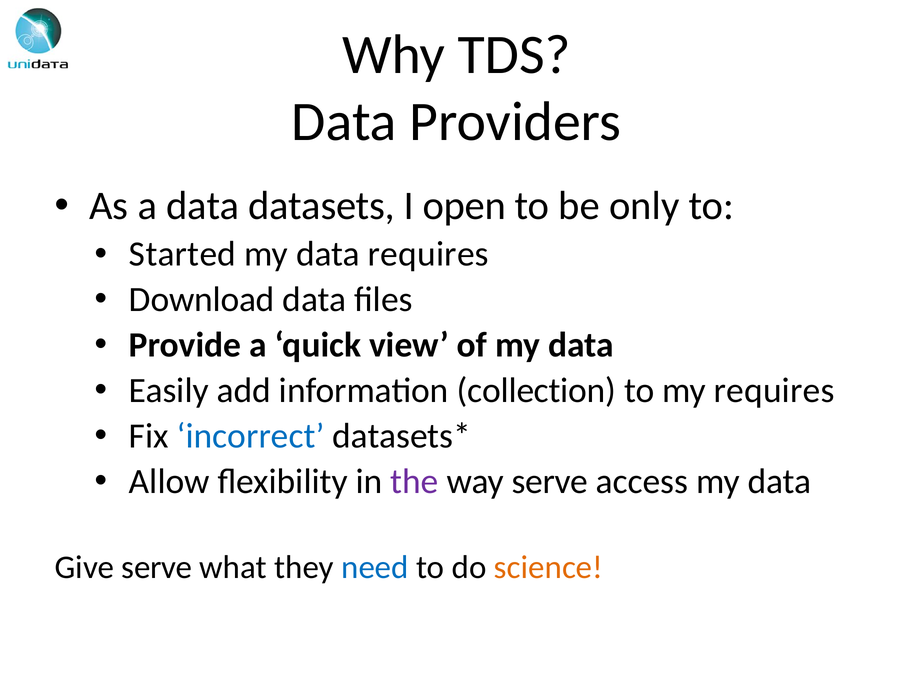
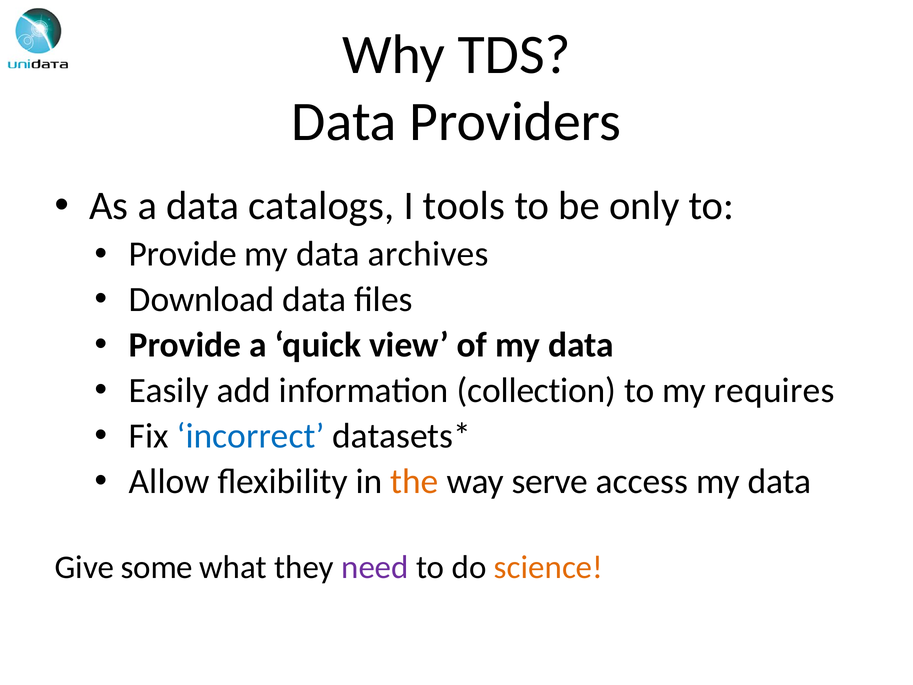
datasets: datasets -> catalogs (321, 206)
open: open -> tools (464, 206)
Started: Started -> Provide (183, 254)
data requires: requires -> archives (428, 254)
the colour: purple -> orange (415, 481)
Give serve: serve -> some (157, 567)
need colour: blue -> purple (375, 567)
